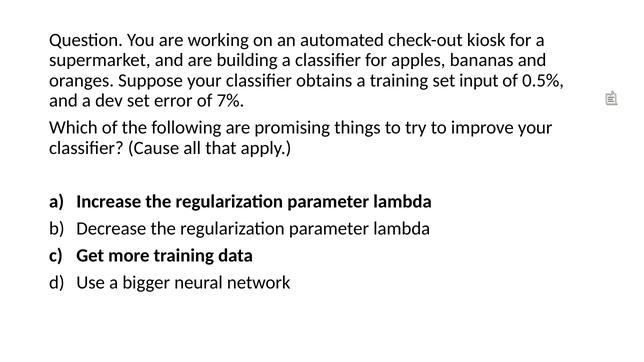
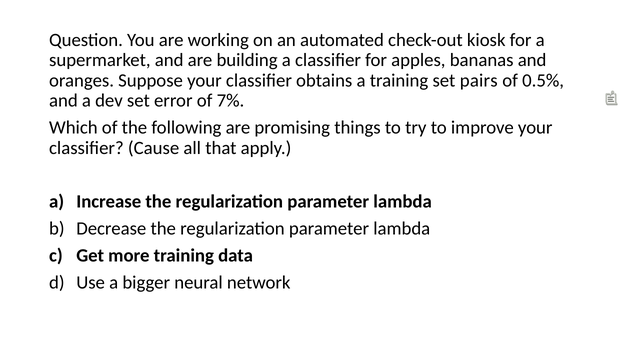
input: input -> pairs (479, 80)
